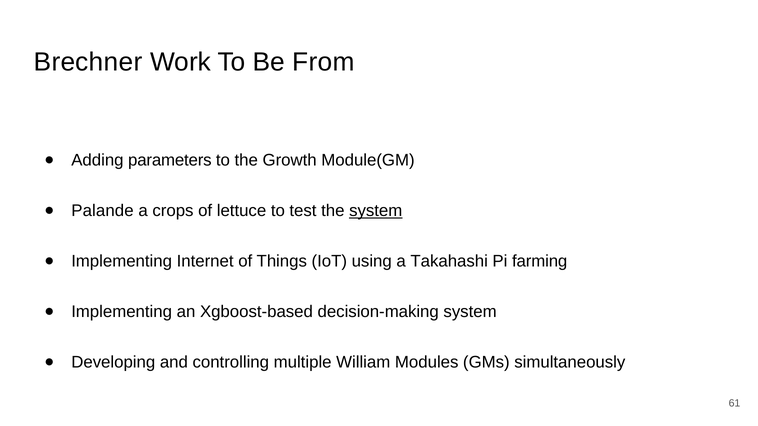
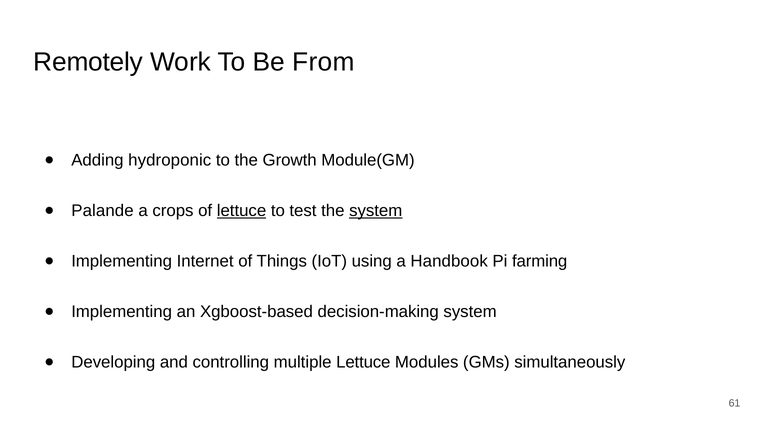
Brechner: Brechner -> Remotely (88, 62)
parameters: parameters -> hydroponic (170, 160)
lettuce underline: none -> present (242, 211)
Takahashi: Takahashi -> Handbook (449, 261)
multiple William: William -> Lettuce (363, 362)
